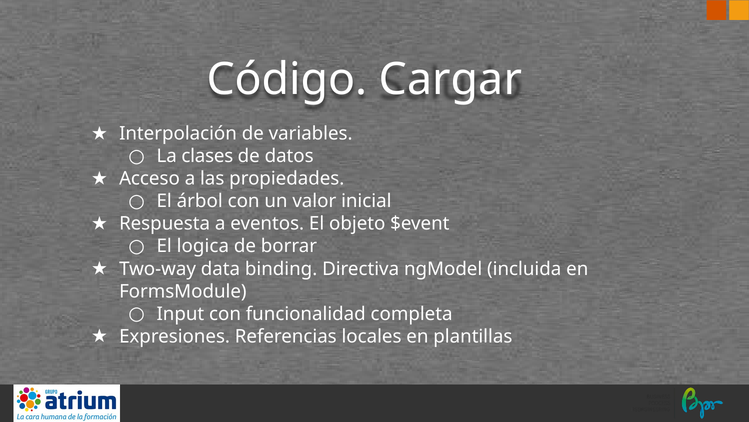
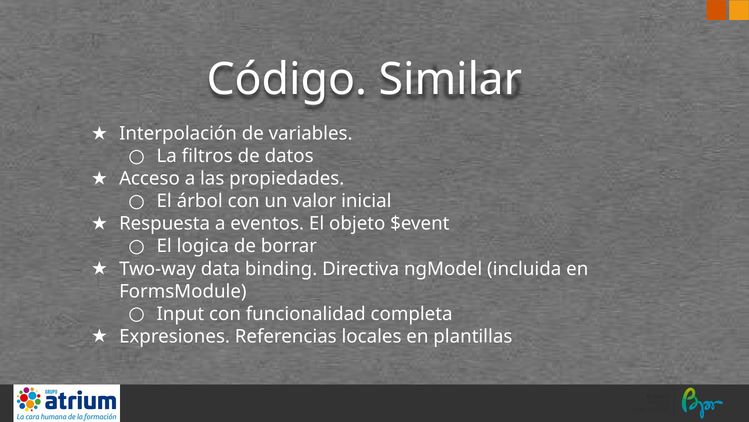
Cargar: Cargar -> Similar (451, 79)
clases: clases -> filtros (207, 156)
